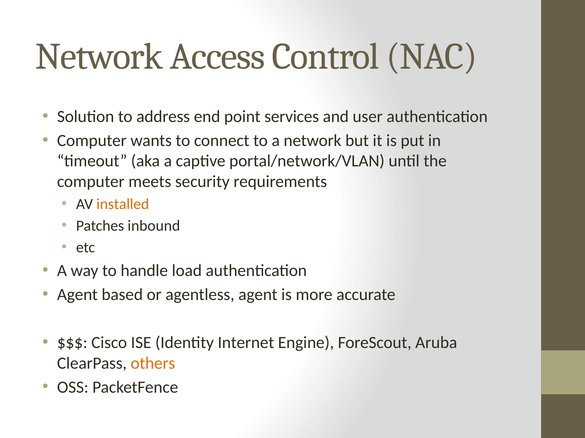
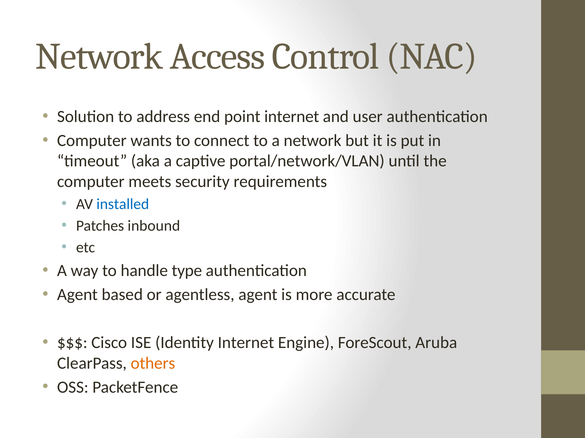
point services: services -> internet (292, 117)
installed colour: orange -> blue (123, 204)
load: load -> type (187, 271)
